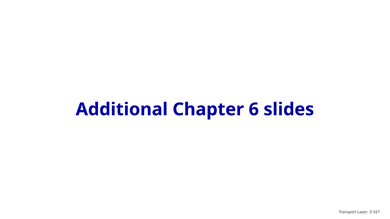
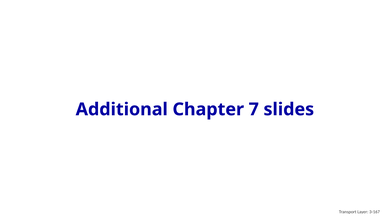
6: 6 -> 7 (254, 110)
